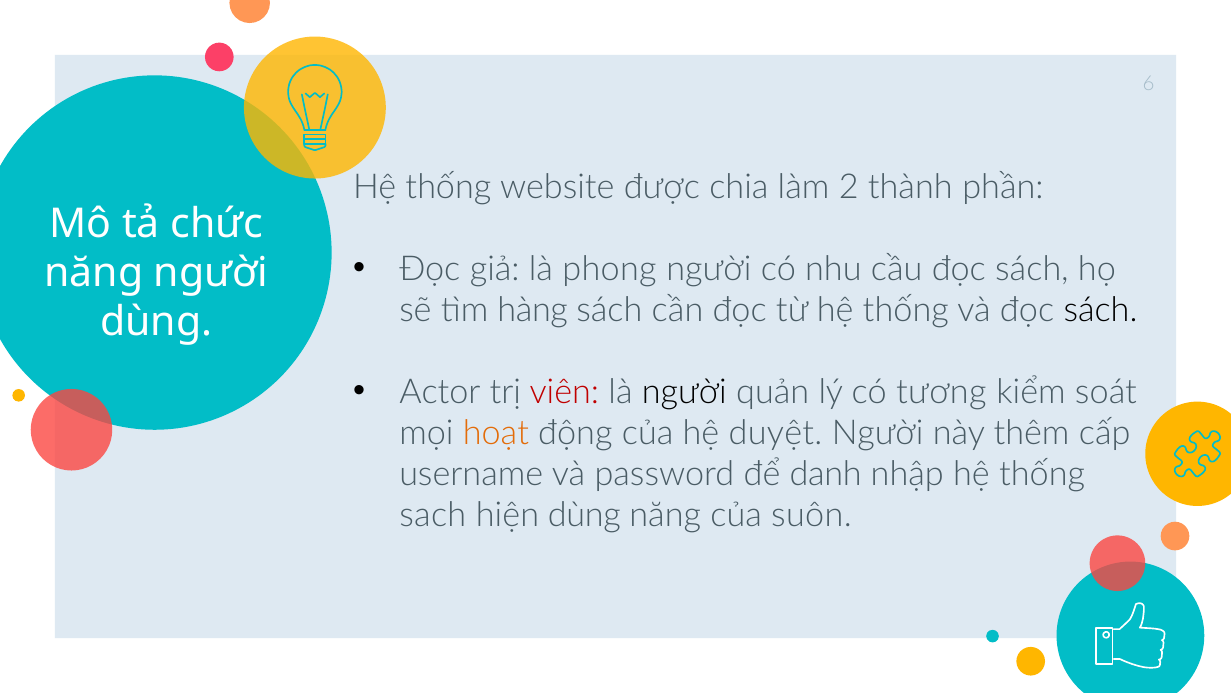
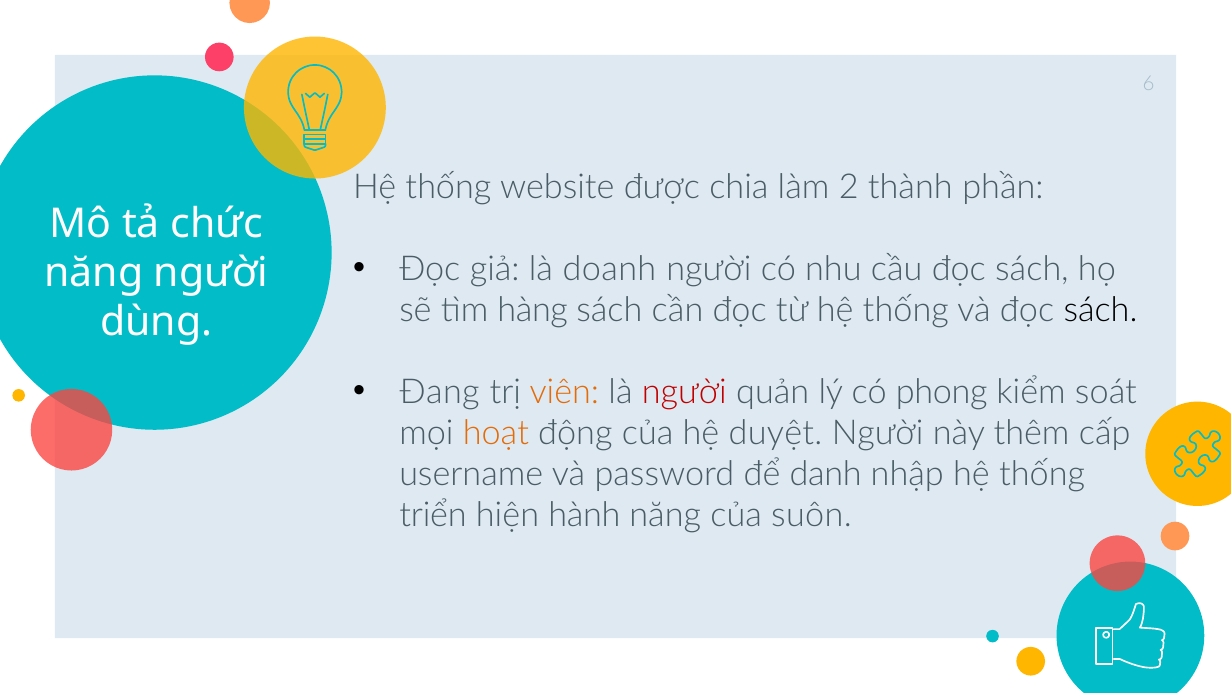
phong: phong -> doanh (609, 269)
Actor: Actor -> Đang (440, 392)
viên colour: red -> orange (564, 392)
người colour: black -> red (684, 392)
tương: tương -> phong (942, 392)
sach: sach -> triển (433, 515)
hiện dùng: dùng -> hành (584, 515)
